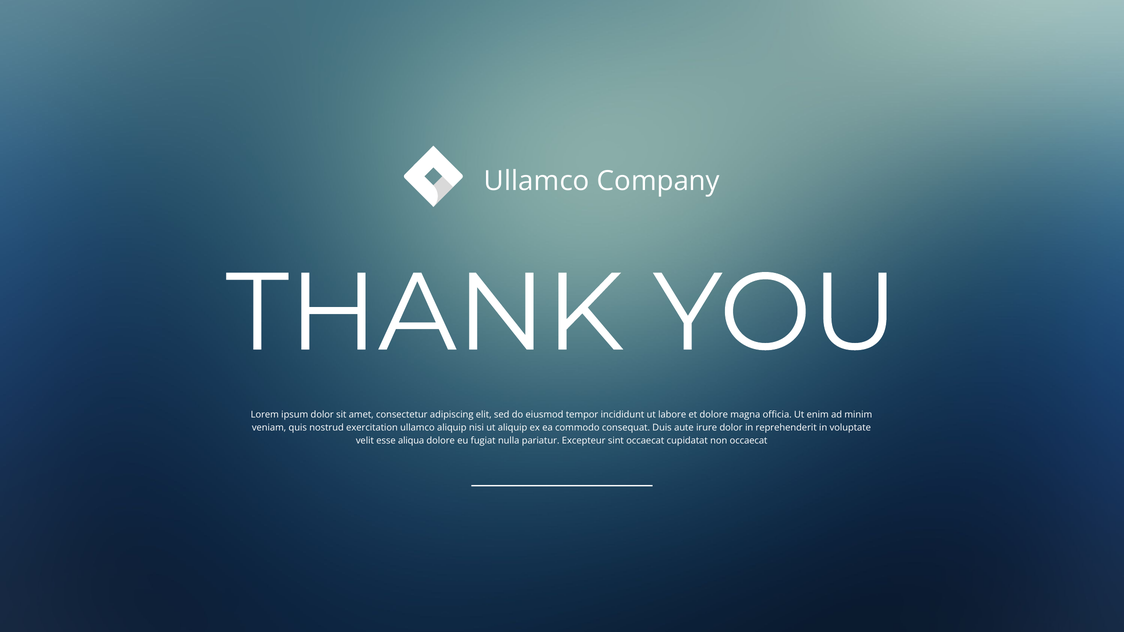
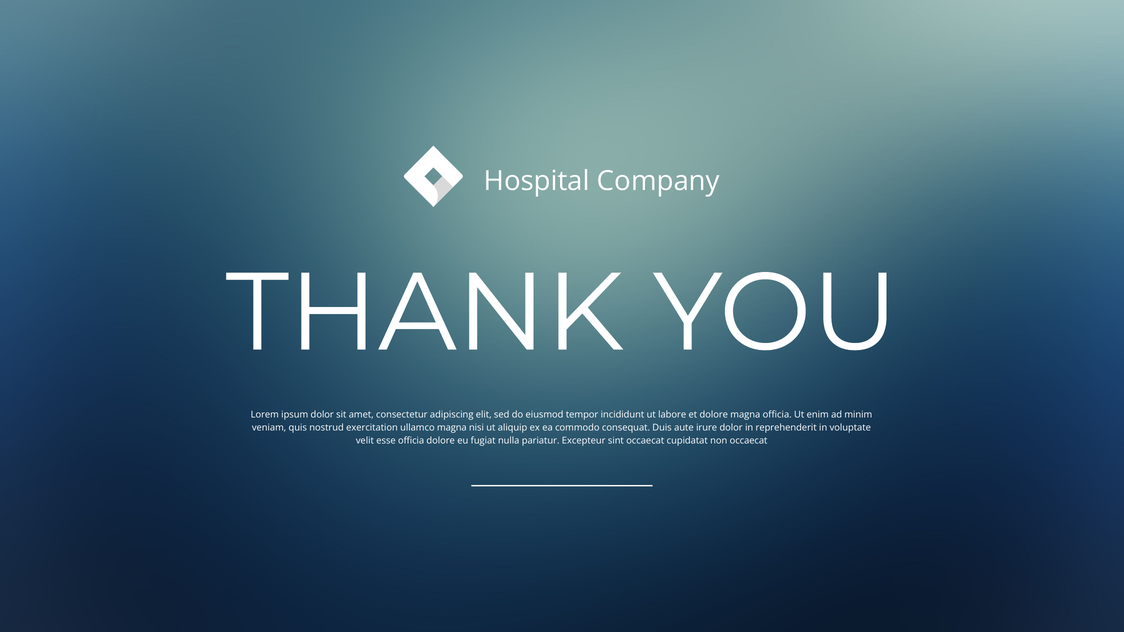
Ullamco: Ullamco -> Hospital (537, 181)
ullamco aliquip: aliquip -> magna (452, 428)
esse aliqua: aliqua -> officia (411, 441)
